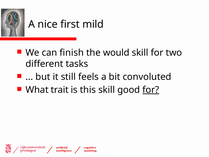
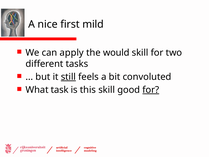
finish: finish -> apply (72, 53)
still underline: none -> present (68, 77)
trait: trait -> task (60, 90)
